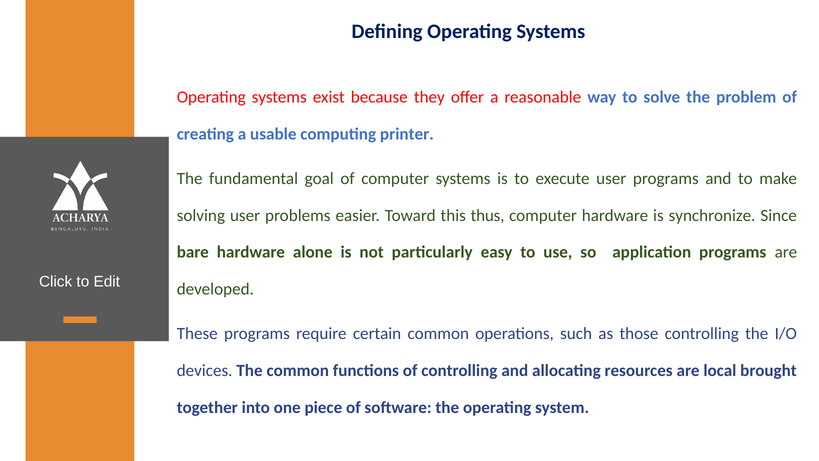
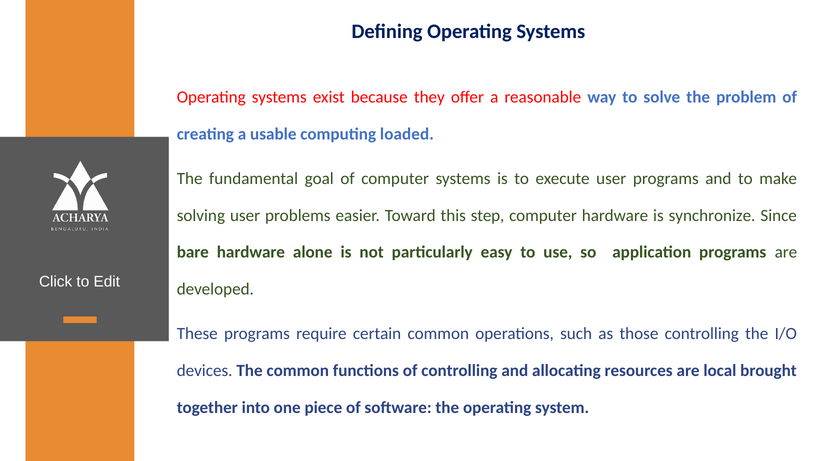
printer: printer -> loaded (407, 134)
thus: thus -> step (488, 215)
